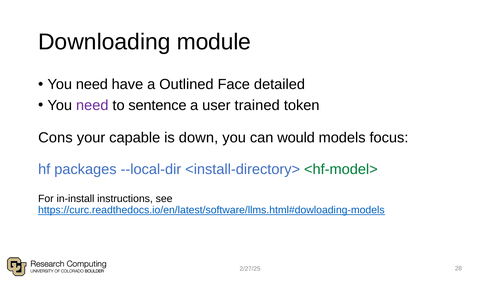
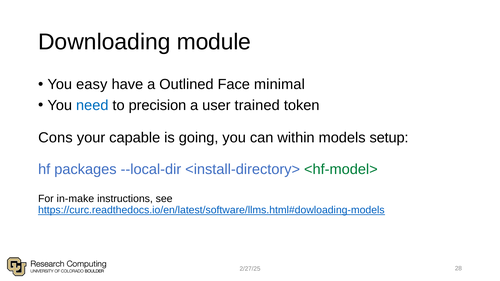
need: need -> easy (92, 85)
detailed: detailed -> minimal (279, 85)
need colour: purple -> blue (92, 105)
sentence: sentence -> precision (157, 105)
down: down -> going (199, 138)
would: would -> within (296, 138)
focus: focus -> setup (389, 138)
in-install: in-install -> in-make (75, 199)
